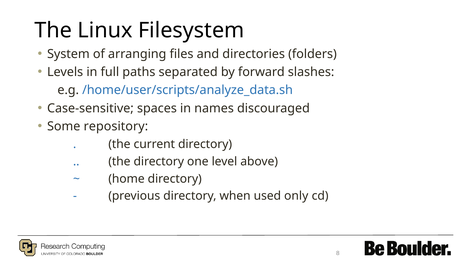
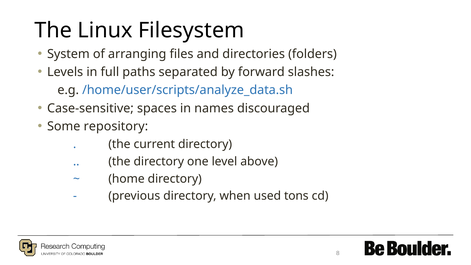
only: only -> tons (296, 196)
